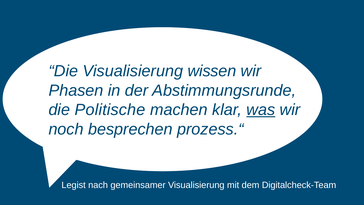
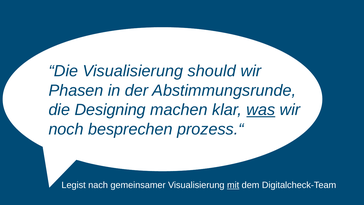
wissen: wissen -> should (212, 71)
Politische: Politische -> Designing (110, 110)
mit underline: none -> present (233, 185)
